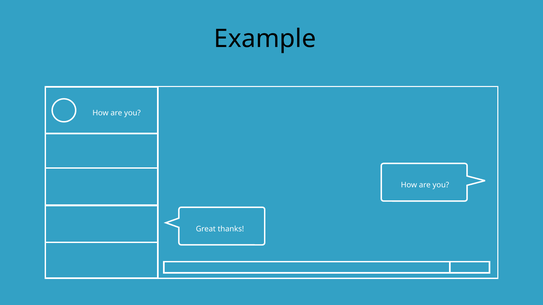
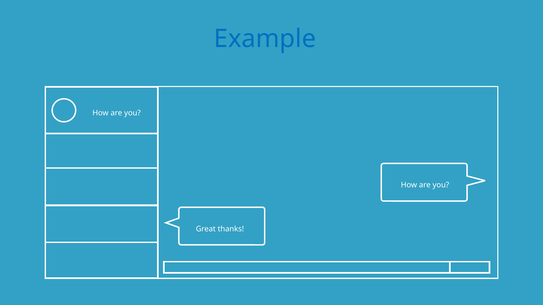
Example colour: black -> blue (265, 39)
